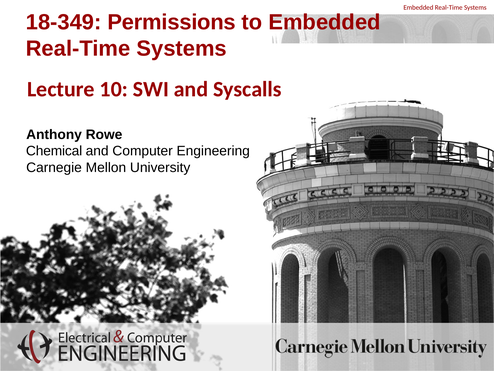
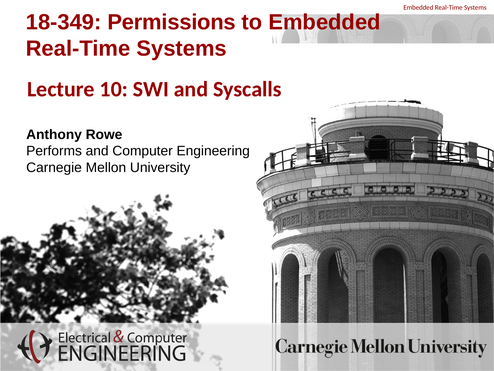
Chemical: Chemical -> Performs (54, 151)
